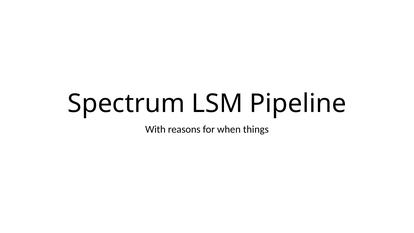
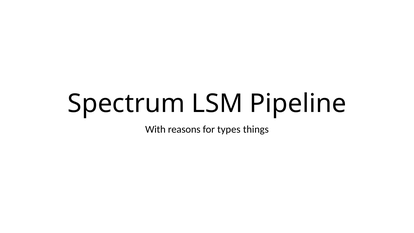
when: when -> types (229, 129)
